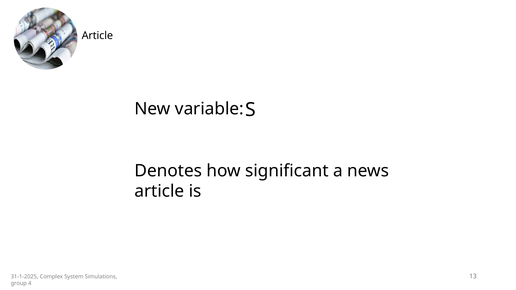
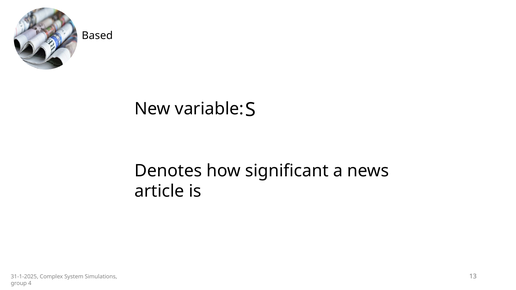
Article: Article -> Based (97, 36)
